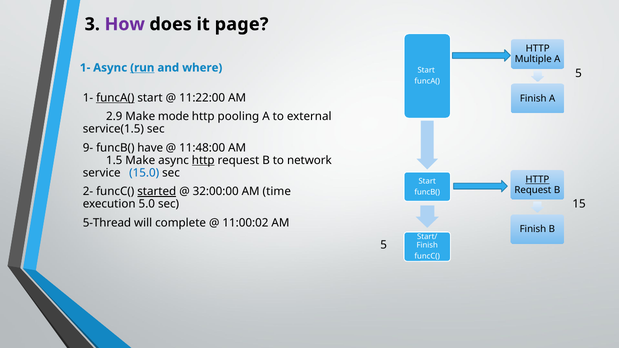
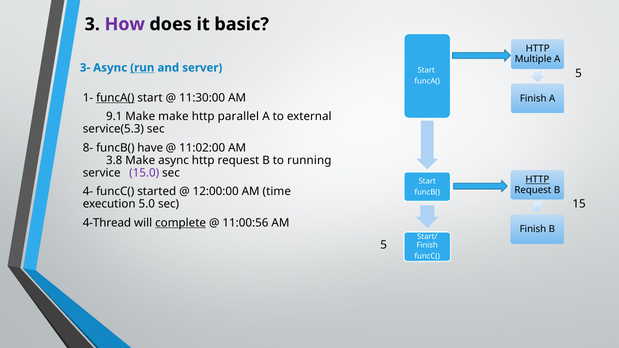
page: page -> basic (242, 24)
1-: 1- -> 3- (85, 68)
where: where -> server (202, 68)
11:22:00: 11:22:00 -> 11:30:00 (202, 98)
2.9: 2.9 -> 9.1 (114, 117)
Make mode: mode -> make (173, 117)
pooling: pooling -> parallel (238, 117)
service(1.5: service(1.5 -> service(5.3 (113, 129)
9-: 9- -> 8- (88, 148)
11:48:00: 11:48:00 -> 11:02:00 (202, 148)
1.5: 1.5 -> 3.8 (114, 160)
http underline: present -> none (203, 160)
network: network -> running (309, 160)
15.0 colour: blue -> purple (144, 173)
2-: 2- -> 4- (88, 192)
started underline: present -> none (157, 192)
32:00:00: 32:00:00 -> 12:00:00 (216, 192)
5-Thread: 5-Thread -> 4-Thread (107, 223)
complete underline: none -> present (181, 223)
11:00:02: 11:00:02 -> 11:00:56 (245, 223)
